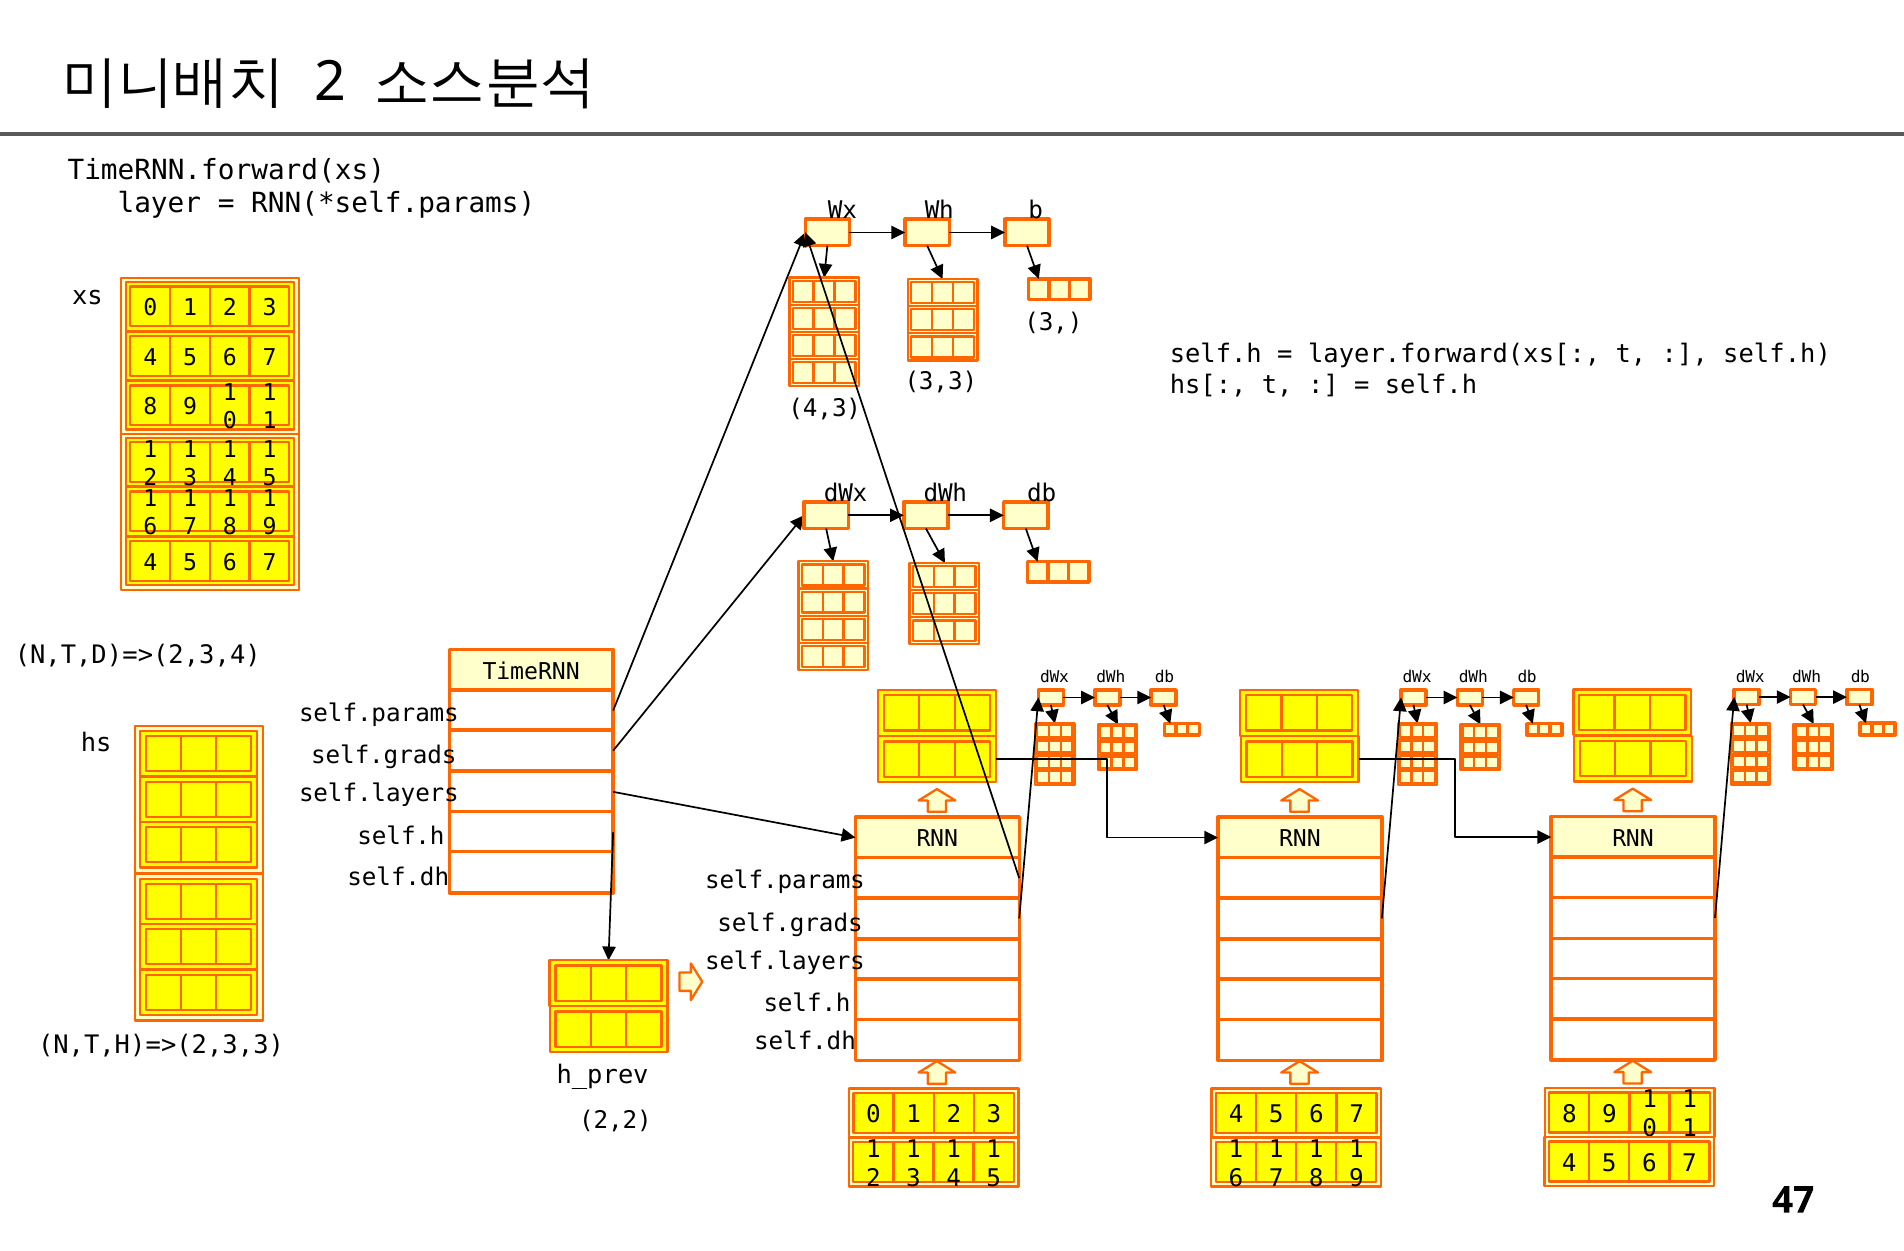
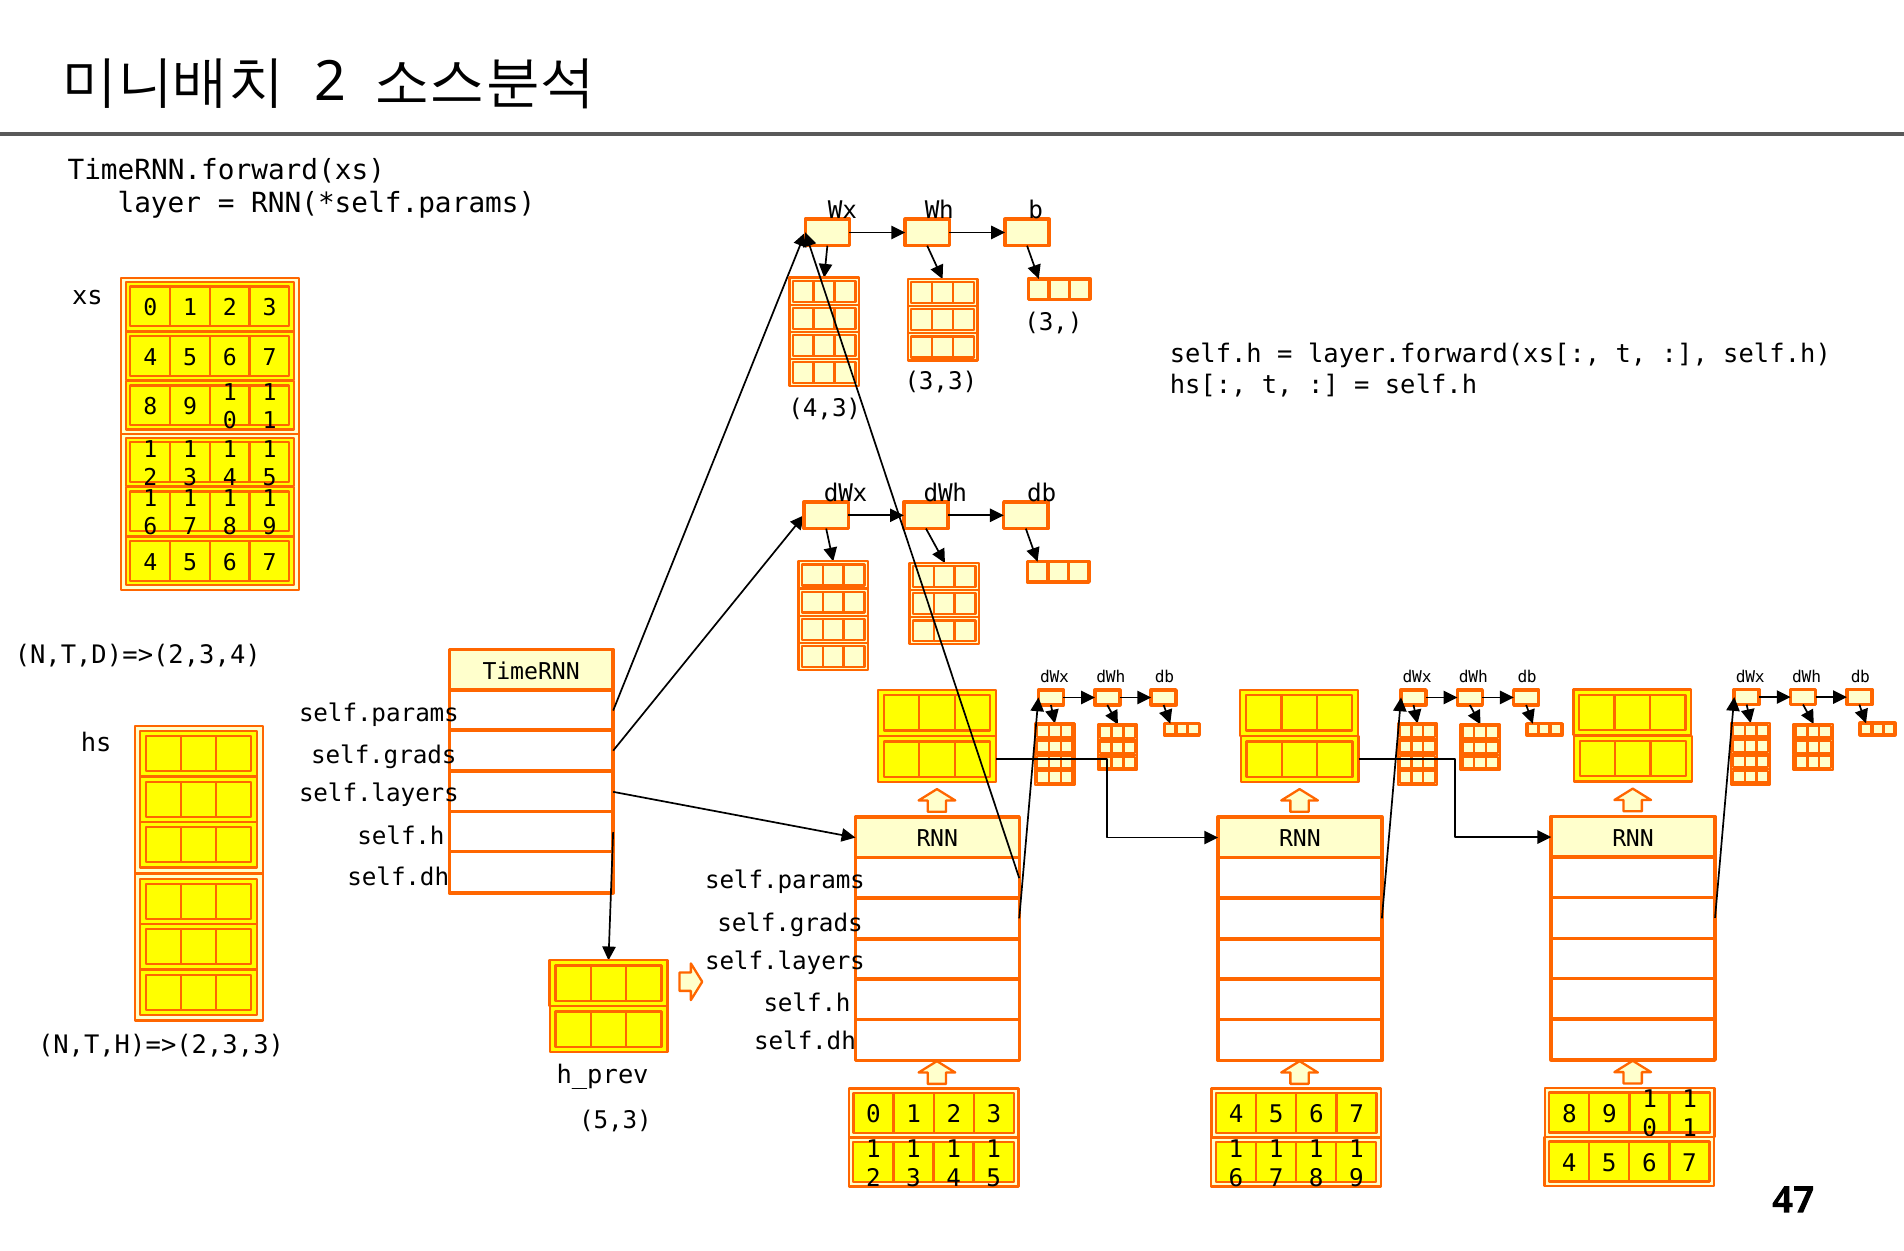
2,2: 2,2 -> 5,3 (615, 1120)
